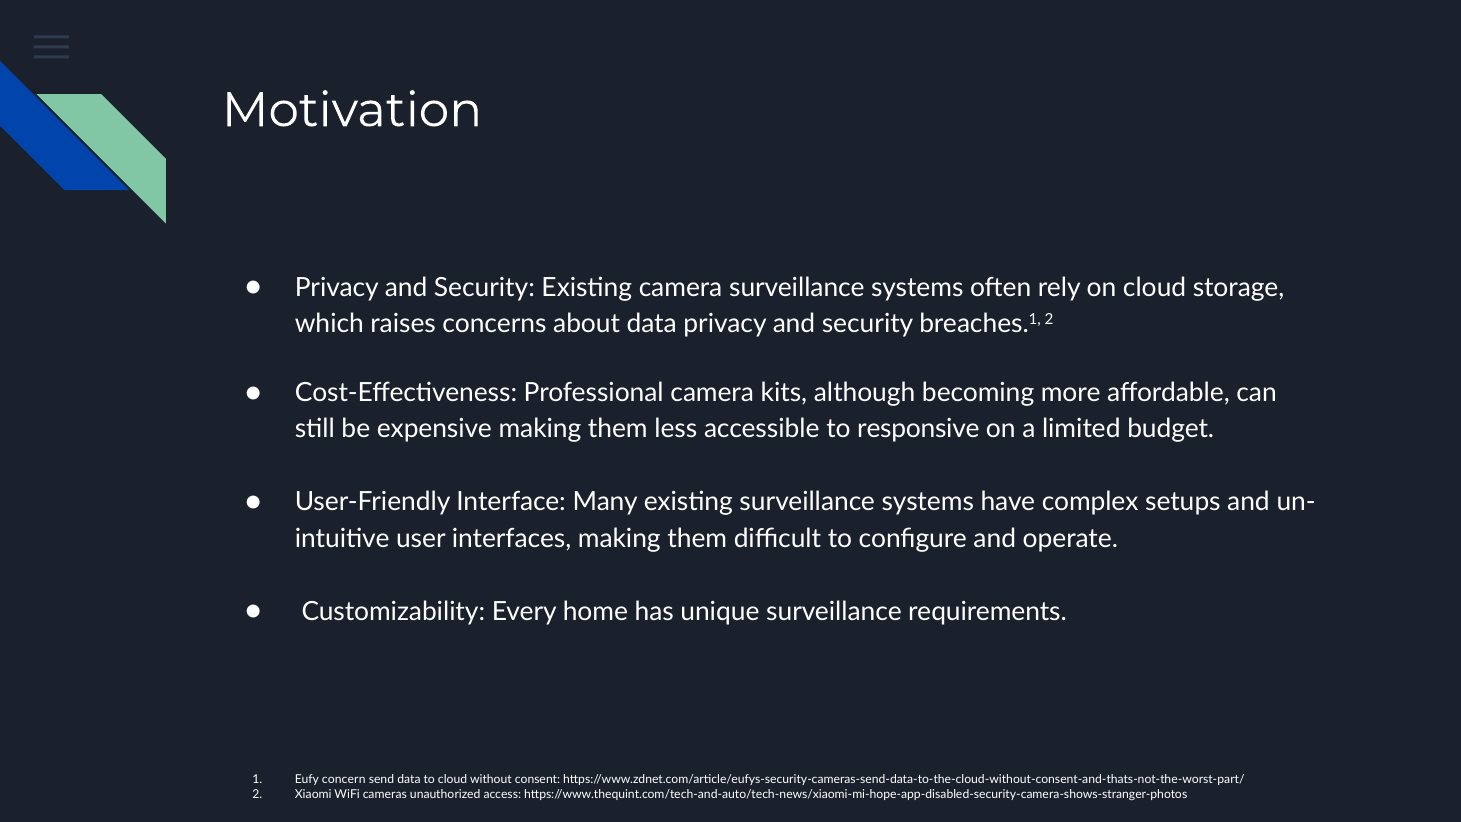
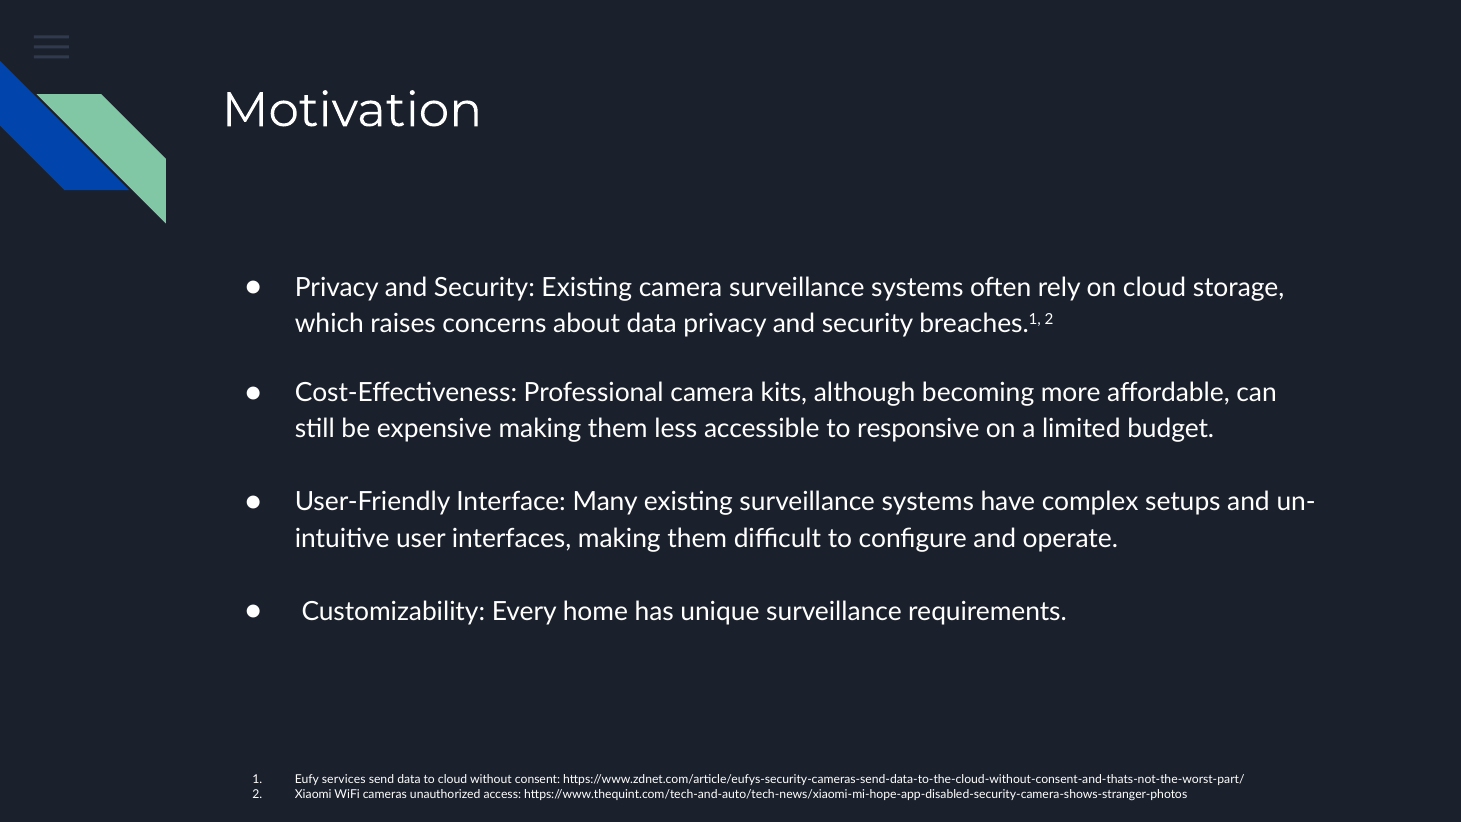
concern: concern -> services (344, 780)
